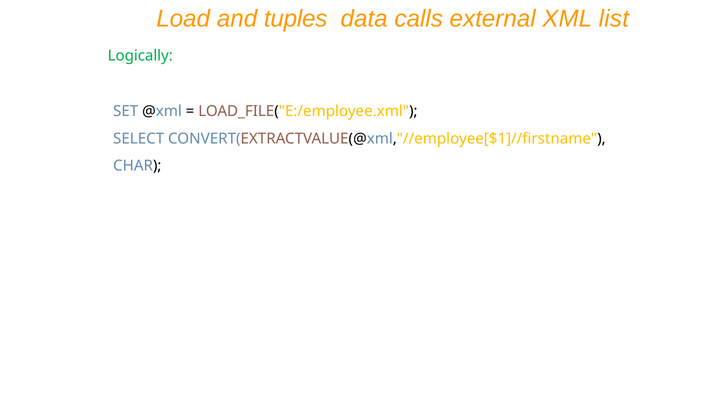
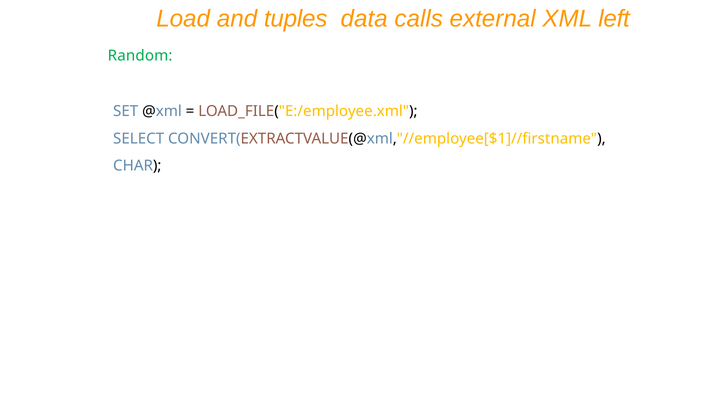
list: list -> left (614, 19)
Logically: Logically -> Random (140, 56)
